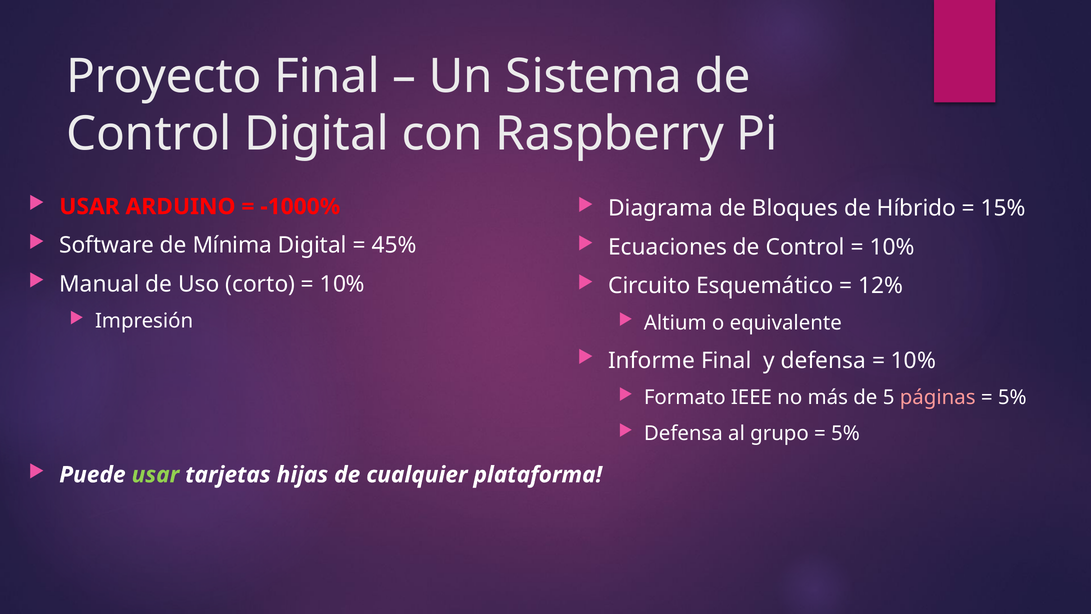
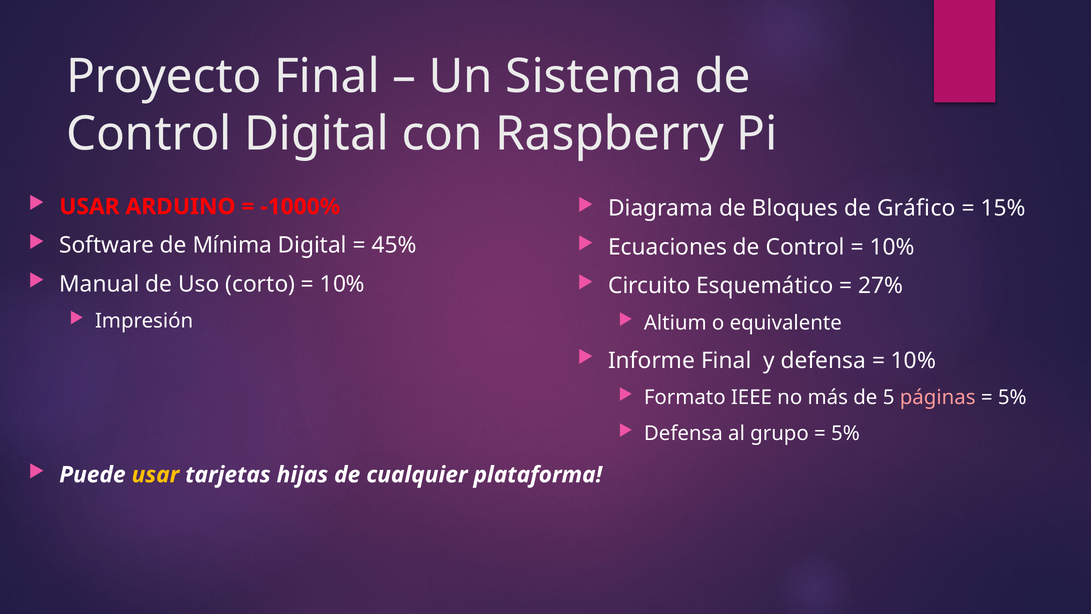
Híbrido: Híbrido -> Gráfico (916, 208)
12%: 12% -> 27% (881, 286)
usar colour: light green -> yellow (155, 475)
